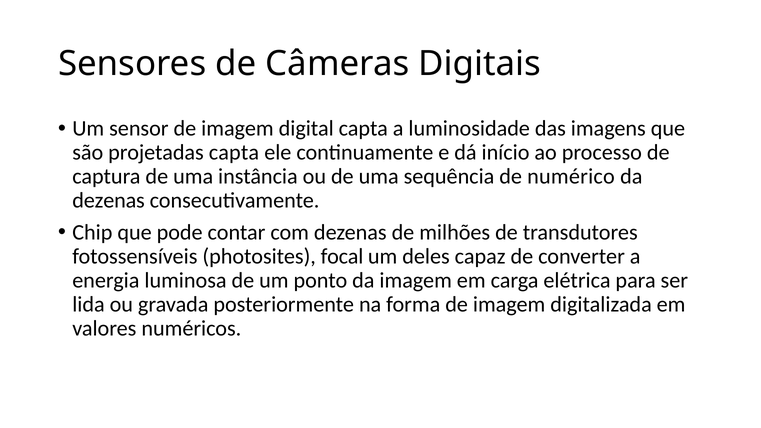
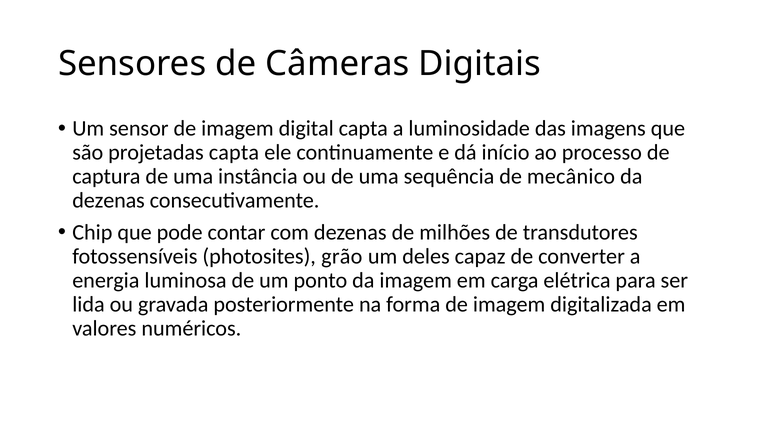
numérico: numérico -> mecânico (571, 177)
focal: focal -> grão (342, 256)
